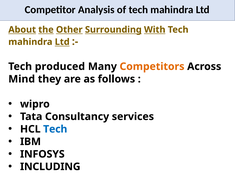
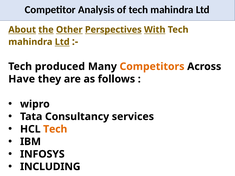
Surrounding: Surrounding -> Perspectives (113, 30)
Mind: Mind -> Have (22, 79)
Tech colour: blue -> orange (55, 129)
